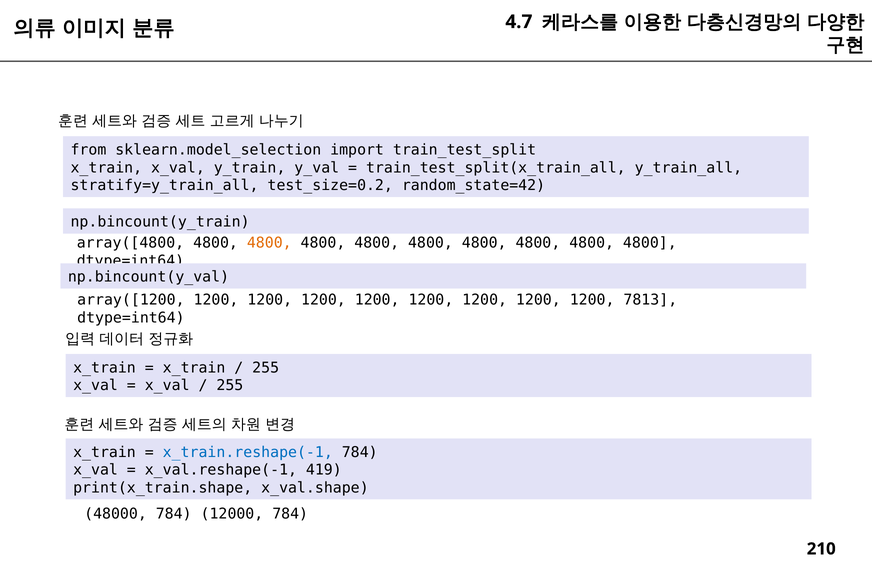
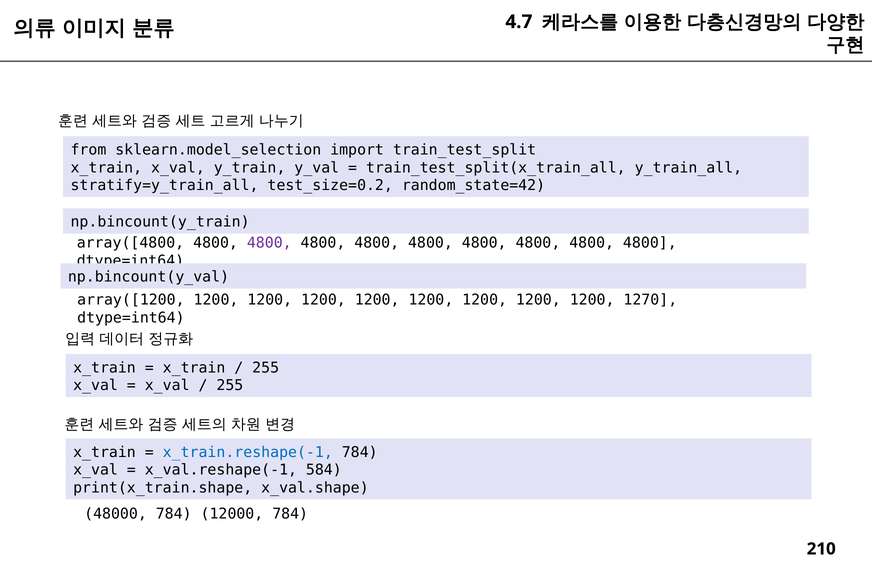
4800 colour: orange -> purple (269, 243)
7813: 7813 -> 1270 (650, 300)
419: 419 -> 584 (324, 471)
